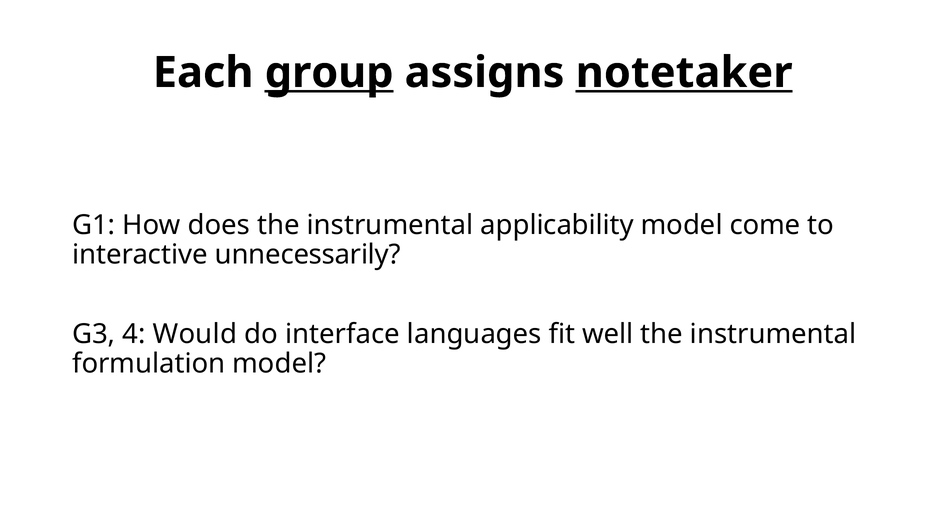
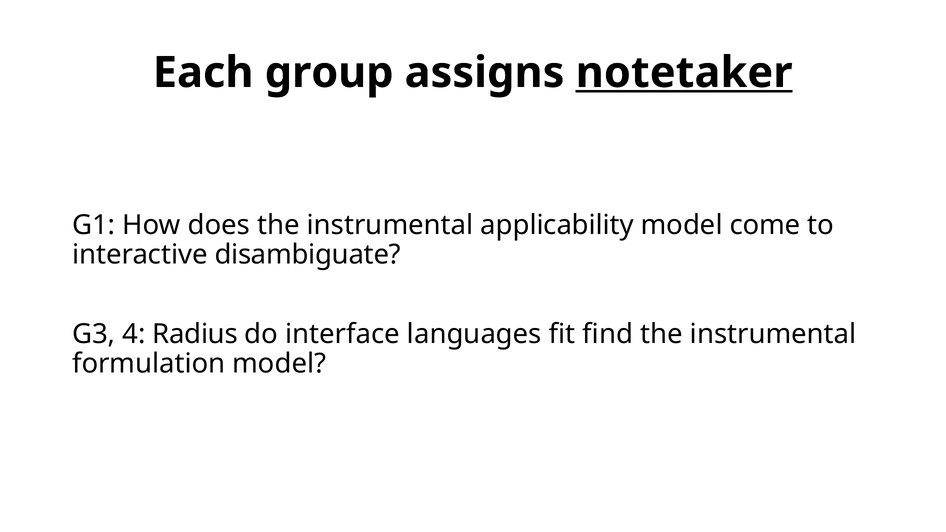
group underline: present -> none (329, 73)
unnecessarily: unnecessarily -> disambiguate (308, 255)
Would: Would -> Radius (195, 334)
well: well -> find (608, 334)
